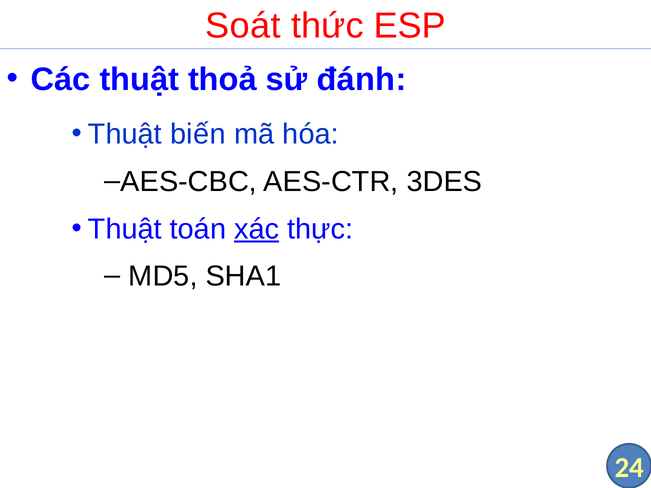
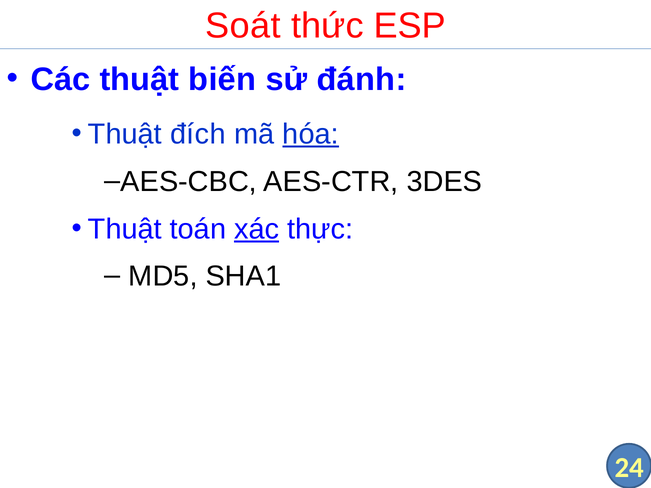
thoả: thoả -> biến (222, 79)
biến: biến -> đích (198, 134)
hóa underline: none -> present (311, 134)
